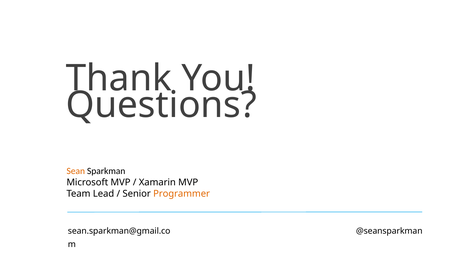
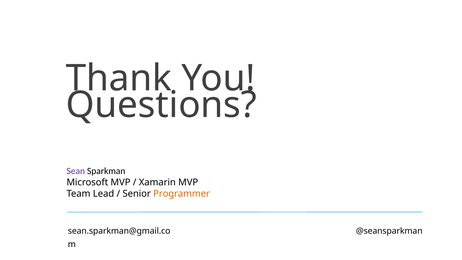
Sean colour: orange -> purple (76, 171)
